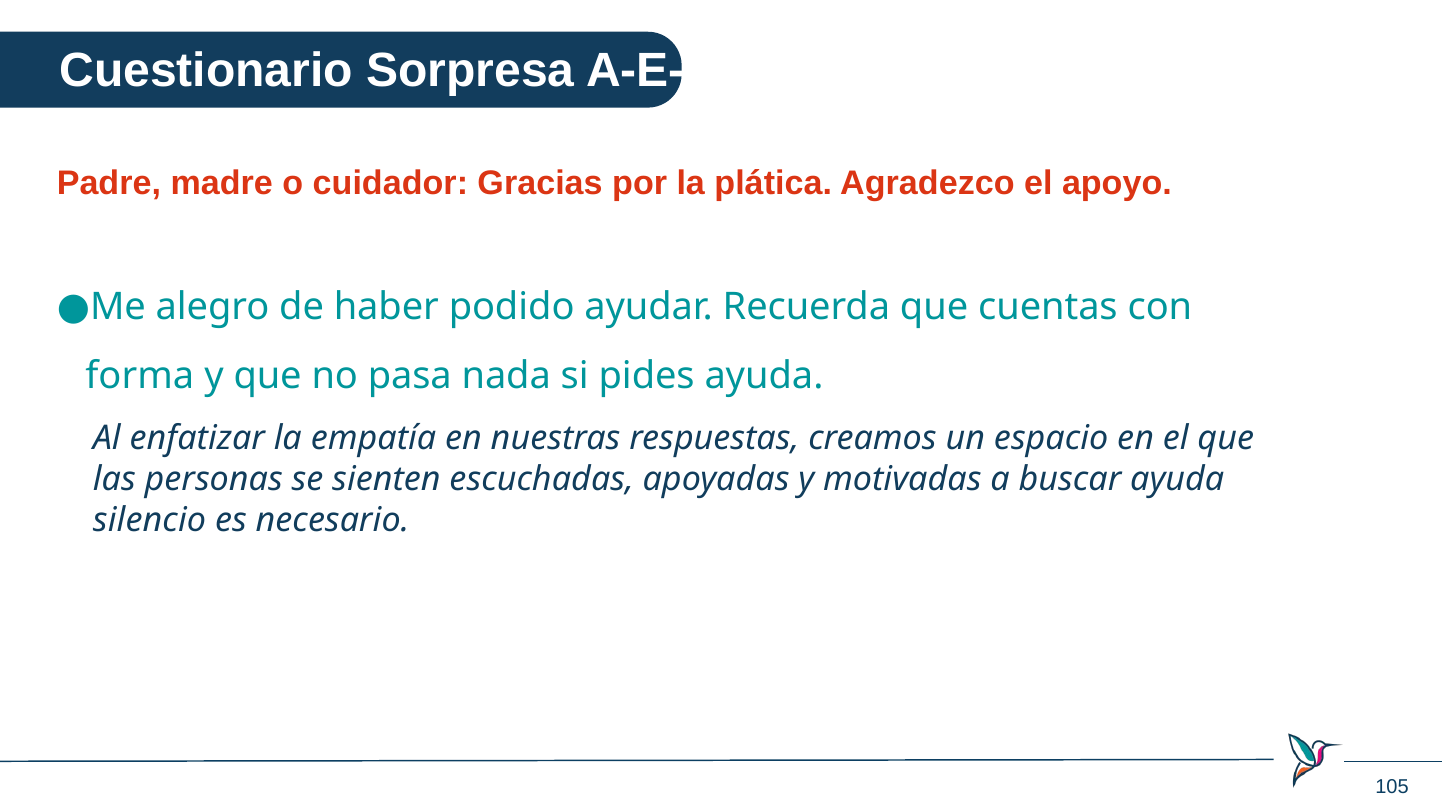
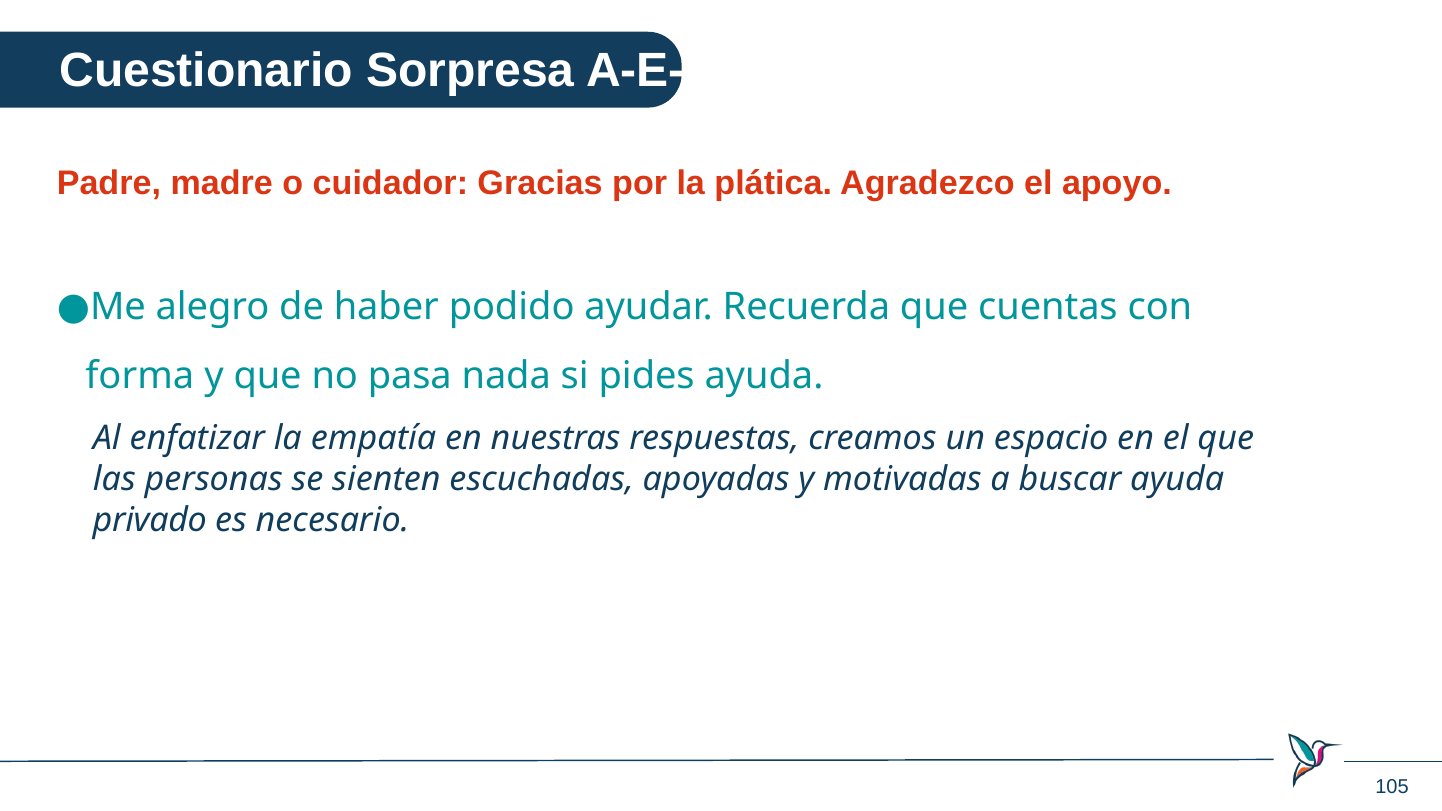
silencio: silencio -> privado (150, 520)
